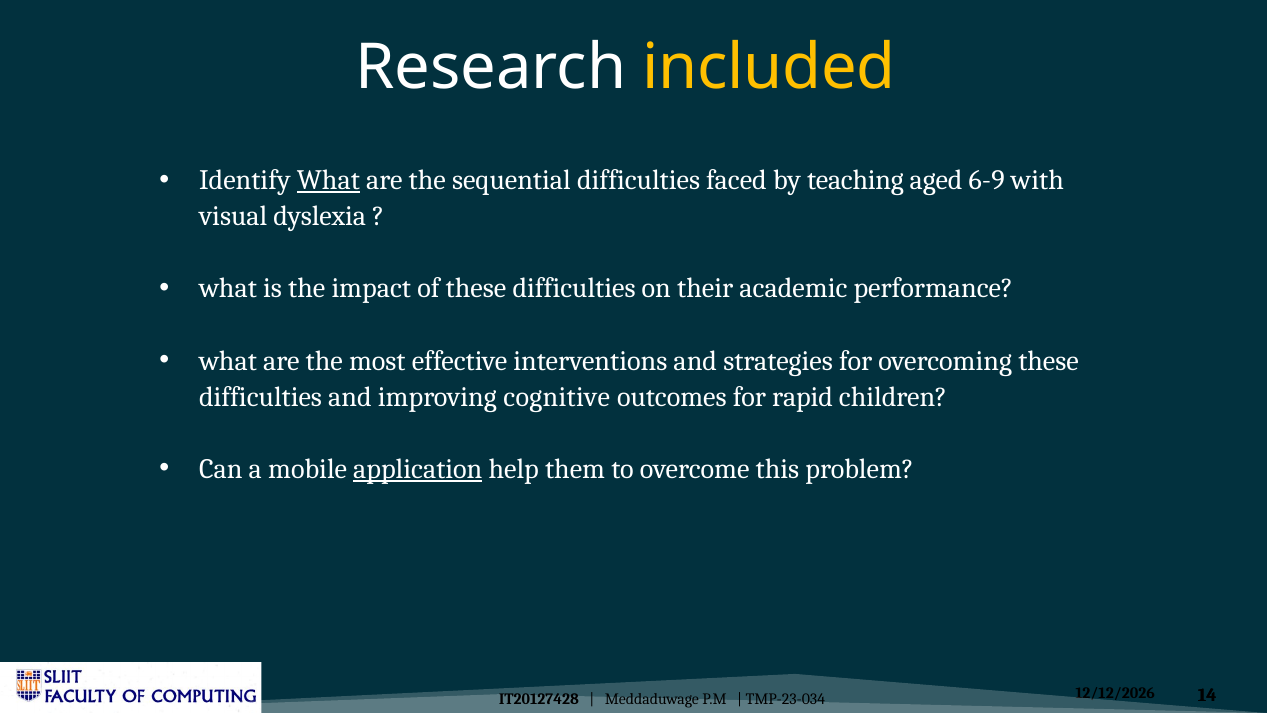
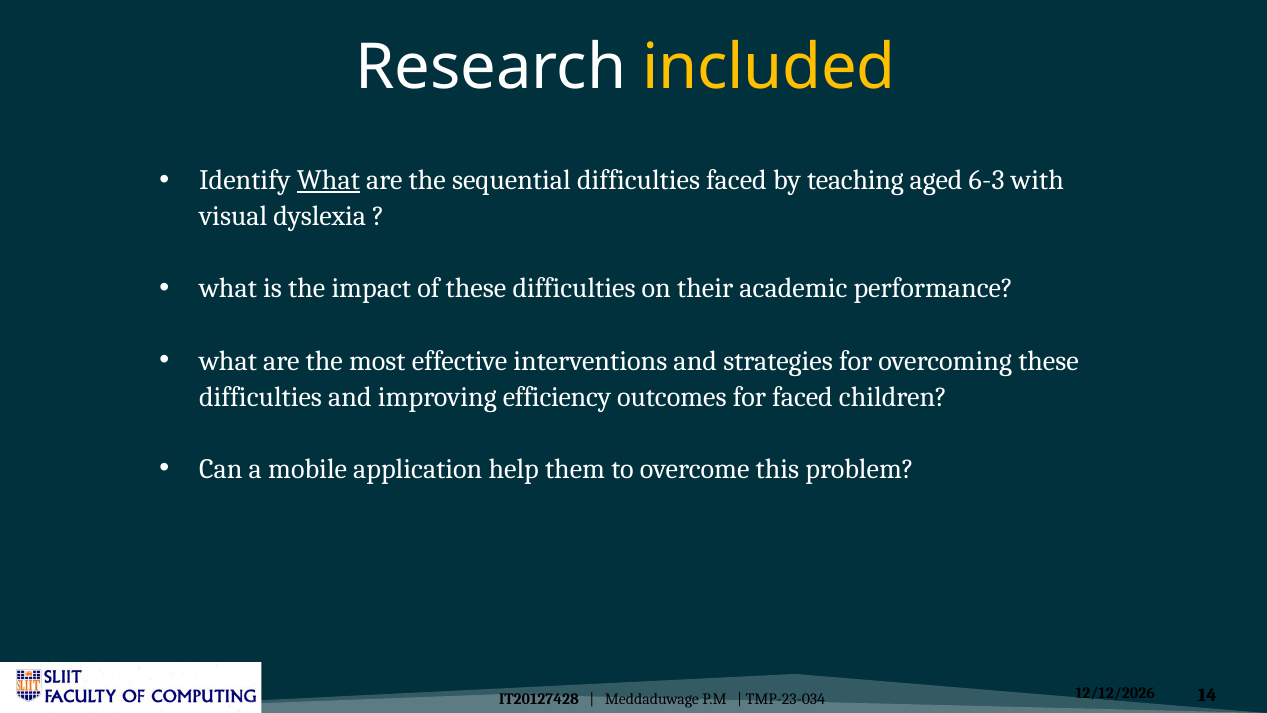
6-9: 6-9 -> 6-3 (987, 180)
cognitive: cognitive -> efficiency (557, 397)
for rapid: rapid -> faced (803, 397)
application underline: present -> none (418, 469)
